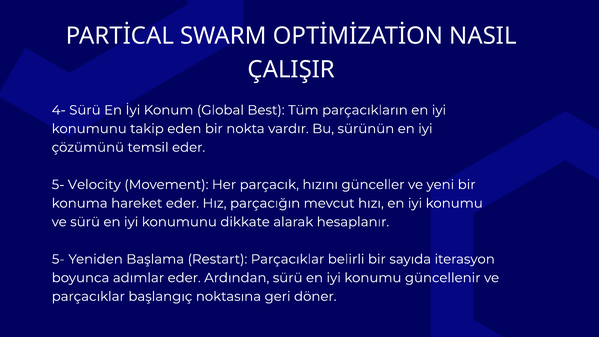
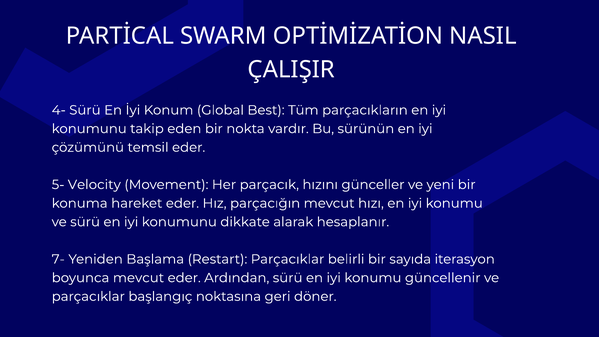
5-: 5- -> 7- (58, 259)
boyunca adımlar: adımlar -> mevcut (138, 278)
